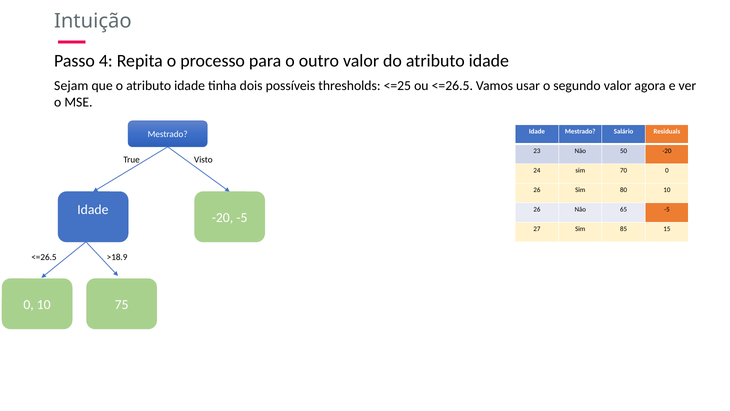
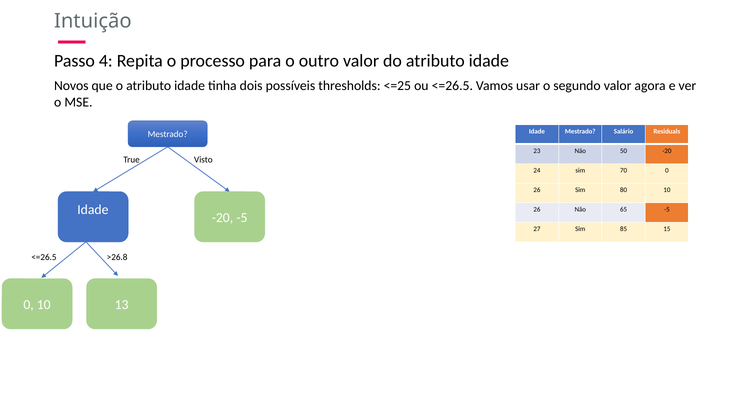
Sejam: Sejam -> Novos (71, 86)
>18.9: >18.9 -> >26.8 (117, 257)
75: 75 -> 13 (122, 304)
